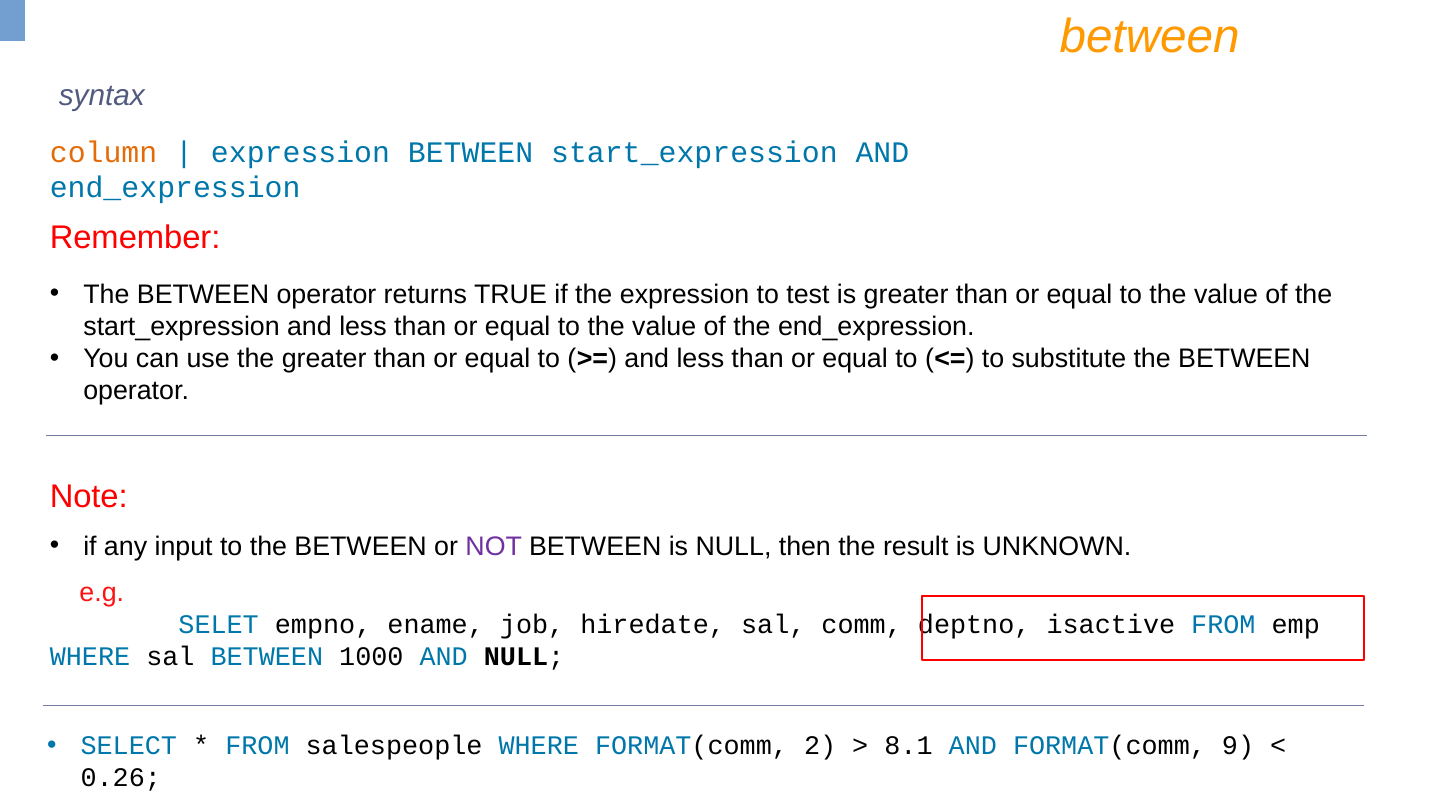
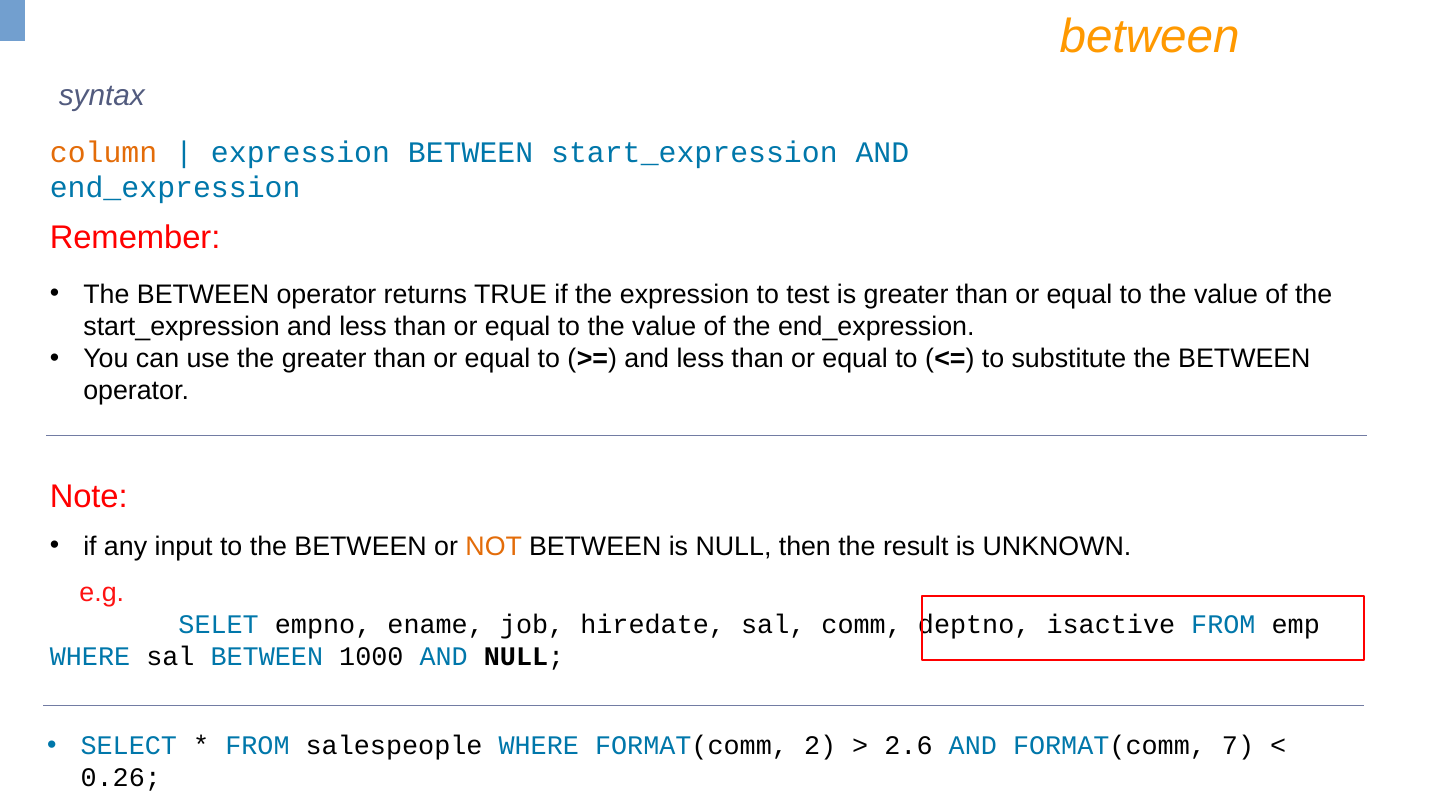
NOT colour: purple -> orange (494, 546)
8.1: 8.1 -> 2.6 (909, 746)
9: 9 -> 7 (1238, 746)
